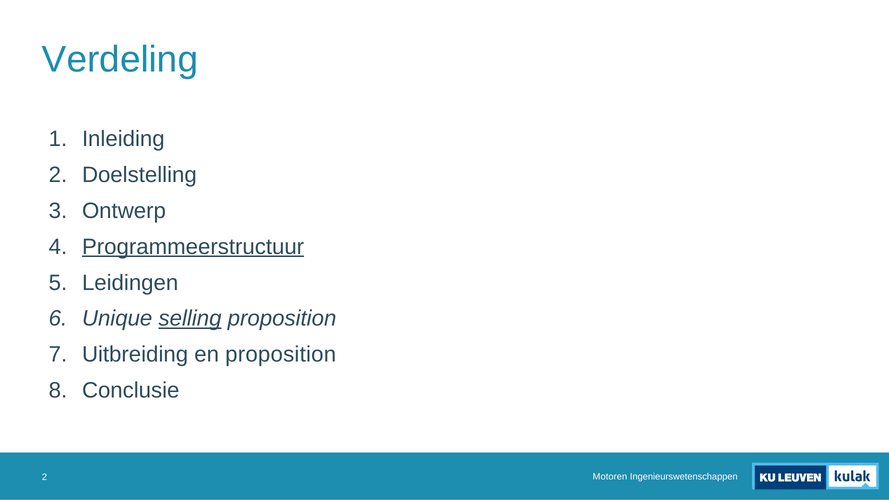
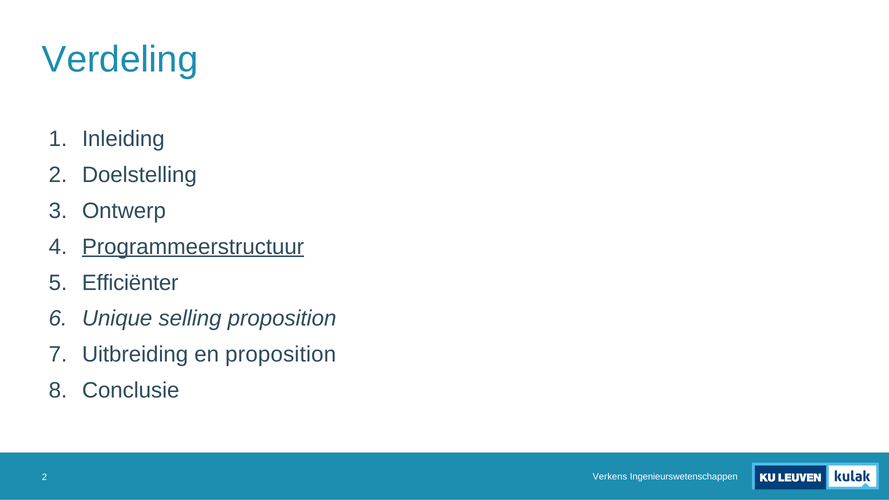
Leidingen: Leidingen -> Efficiënter (130, 283)
selling underline: present -> none (190, 319)
Motoren: Motoren -> Verkens (610, 477)
